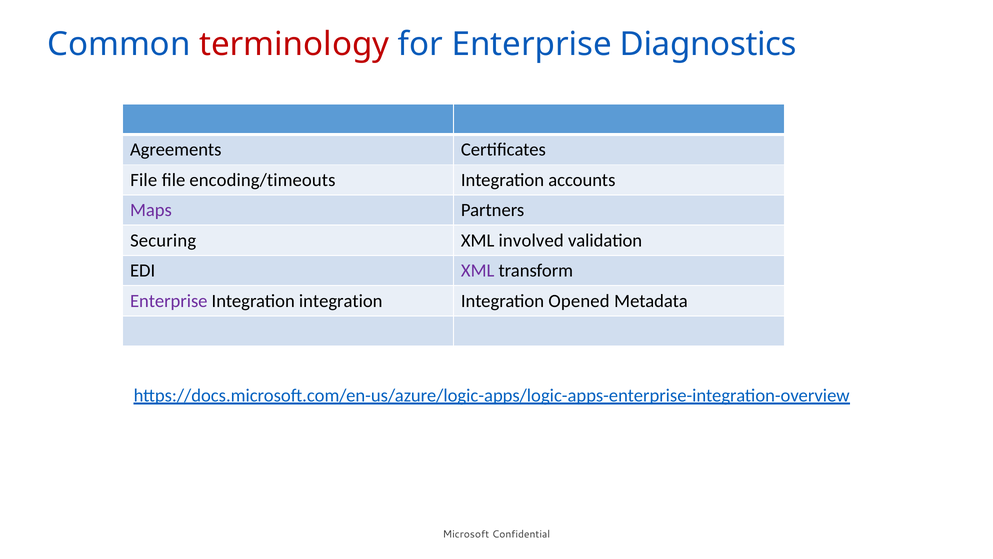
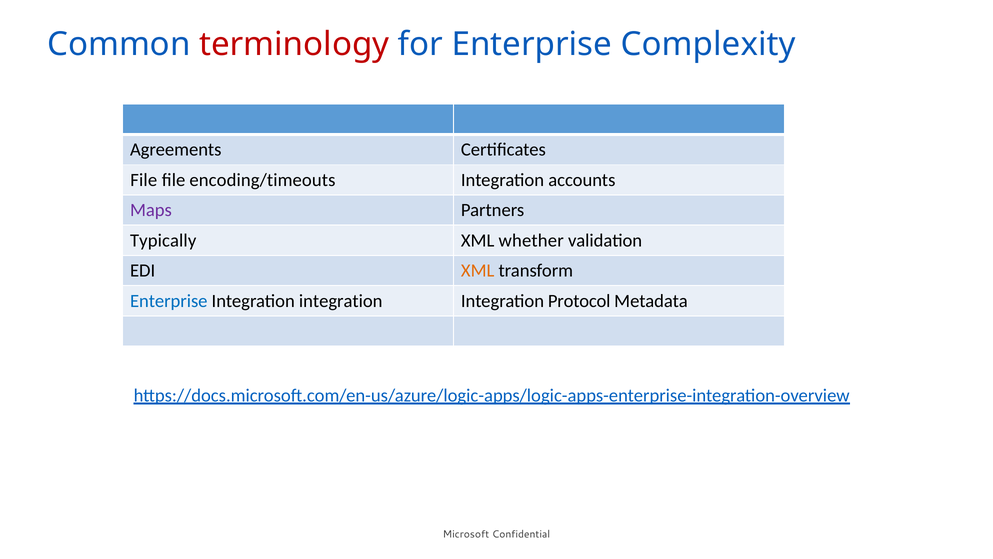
Diagnostics: Diagnostics -> Complexity (708, 45)
Securing: Securing -> Typically (163, 240)
involved: involved -> whether (531, 240)
XML colour: purple -> orange (478, 270)
Enterprise colour: purple -> blue (169, 301)
Opened: Opened -> Protocol (579, 301)
